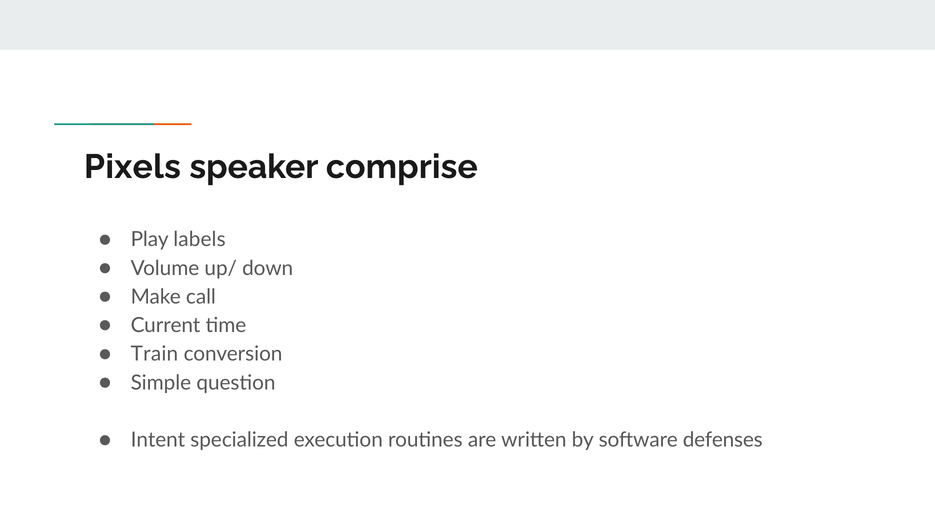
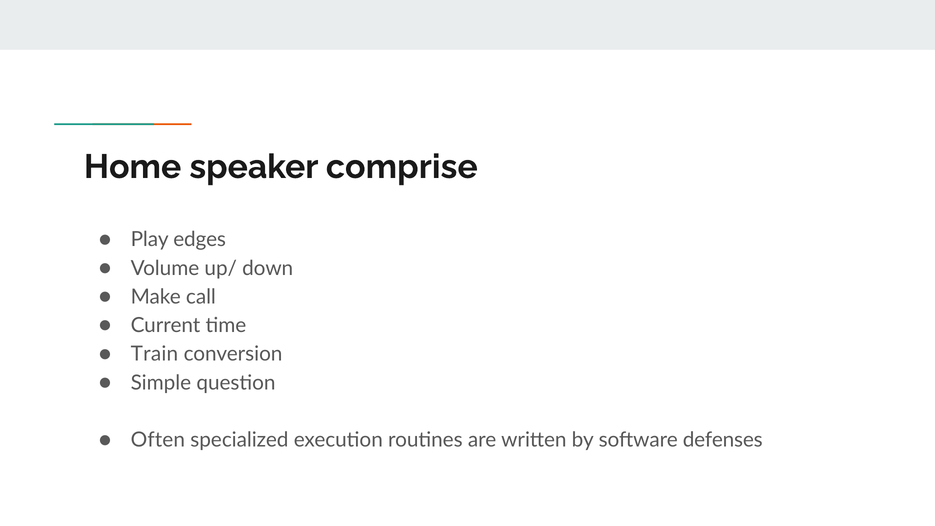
Pixels: Pixels -> Home (133, 167)
labels: labels -> edges (200, 240)
Intent: Intent -> Often (158, 440)
